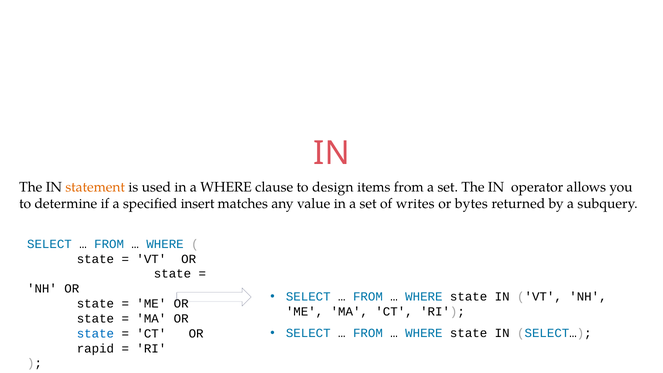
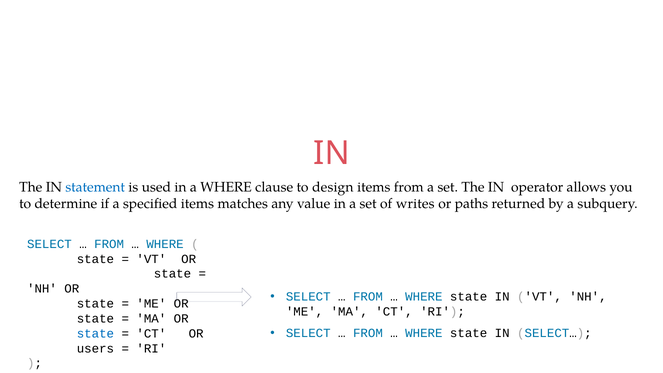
statement colour: orange -> blue (95, 187)
specified insert: insert -> items (197, 204)
bytes: bytes -> paths (471, 204)
rapid: rapid -> users (95, 348)
